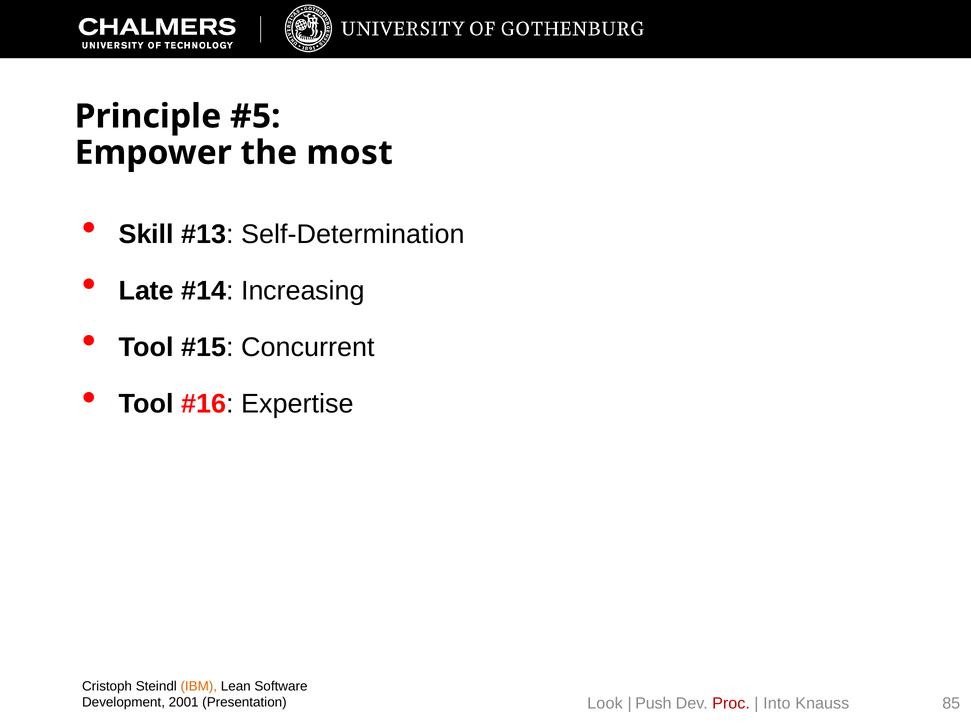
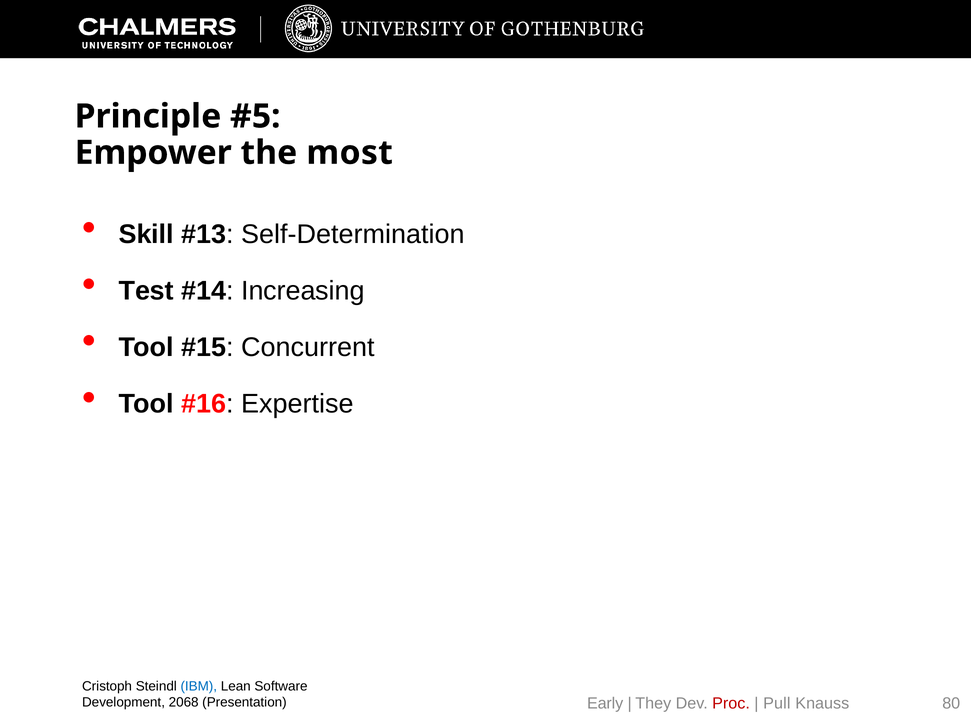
Late: Late -> Test (146, 291)
IBM colour: orange -> blue (199, 686)
2001: 2001 -> 2068 (184, 703)
Look: Look -> Early (605, 704)
Push: Push -> They (653, 704)
Into: Into -> Pull (777, 704)
85: 85 -> 80 (951, 704)
